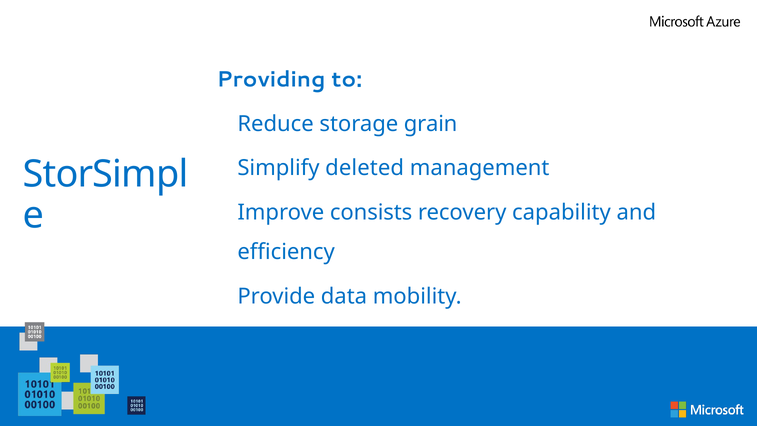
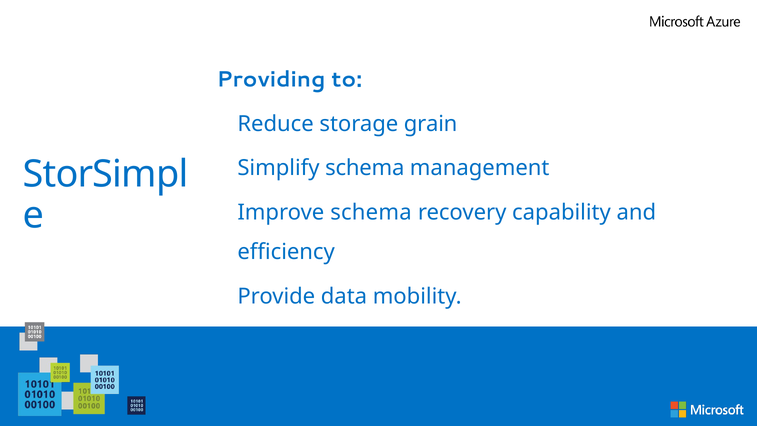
Simplify deleted: deleted -> schema (365, 168)
Improve consists: consists -> schema (371, 212)
